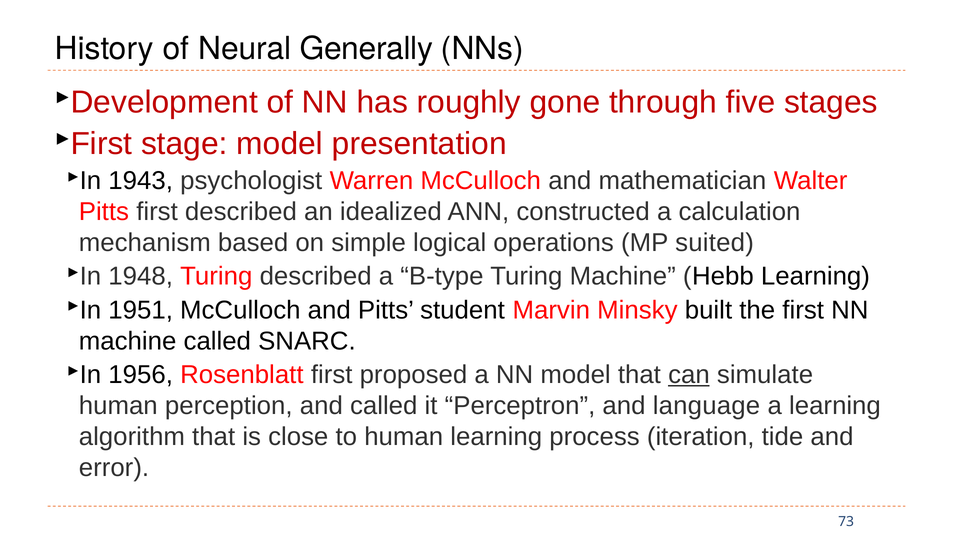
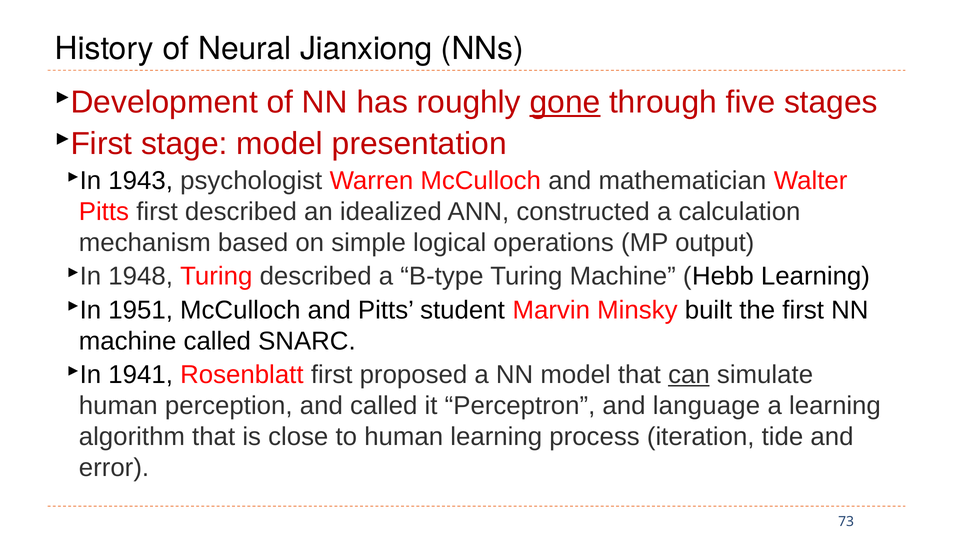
Generally: Generally -> Jianxiong (366, 49)
gone underline: none -> present (565, 102)
suited: suited -> output (715, 243)
1956: 1956 -> 1941 (141, 375)
